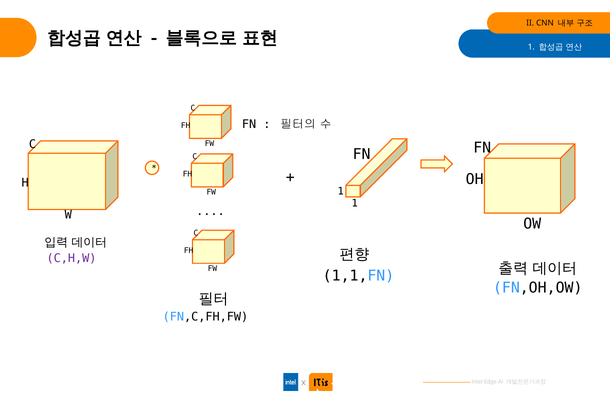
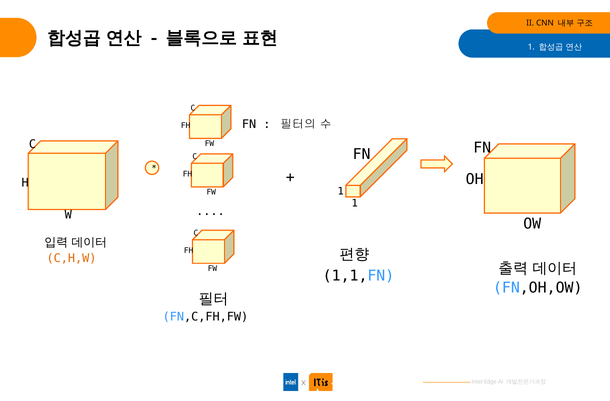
C,H,W colour: purple -> orange (72, 258)
